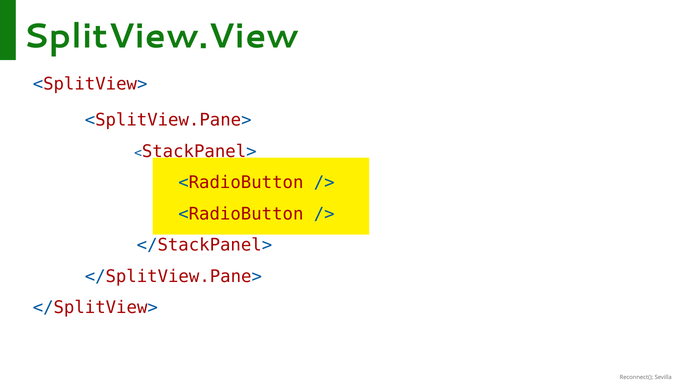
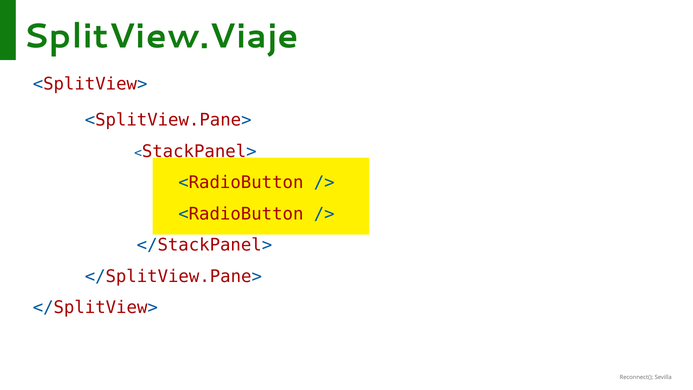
SplitView.View: SplitView.View -> SplitView.Viaje (161, 36)
